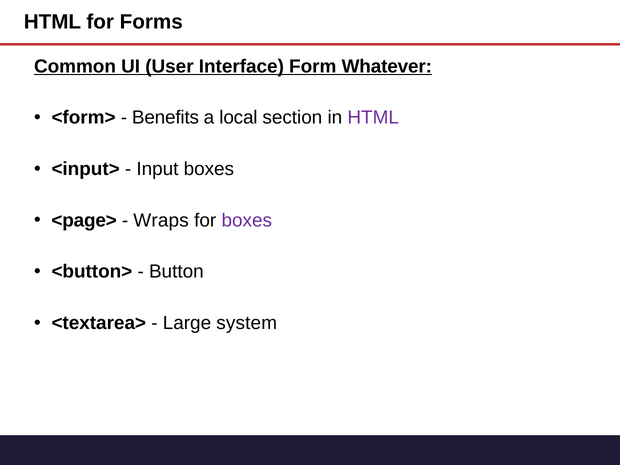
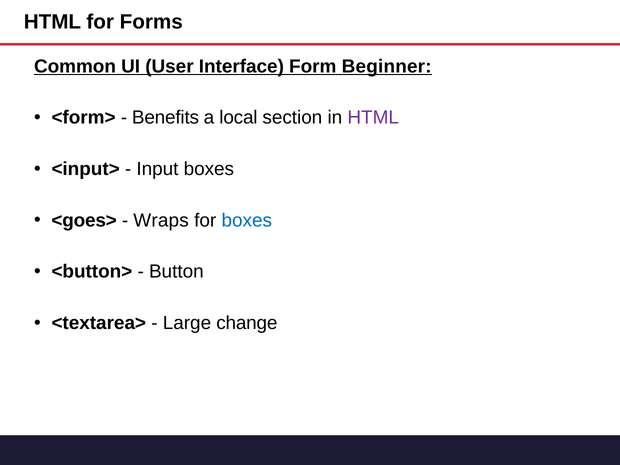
Whatever: Whatever -> Beginner (387, 66)
<page>: <page> -> <goes> (84, 220)
boxes colour: purple -> blue (247, 220)
system: system -> change (247, 323)
